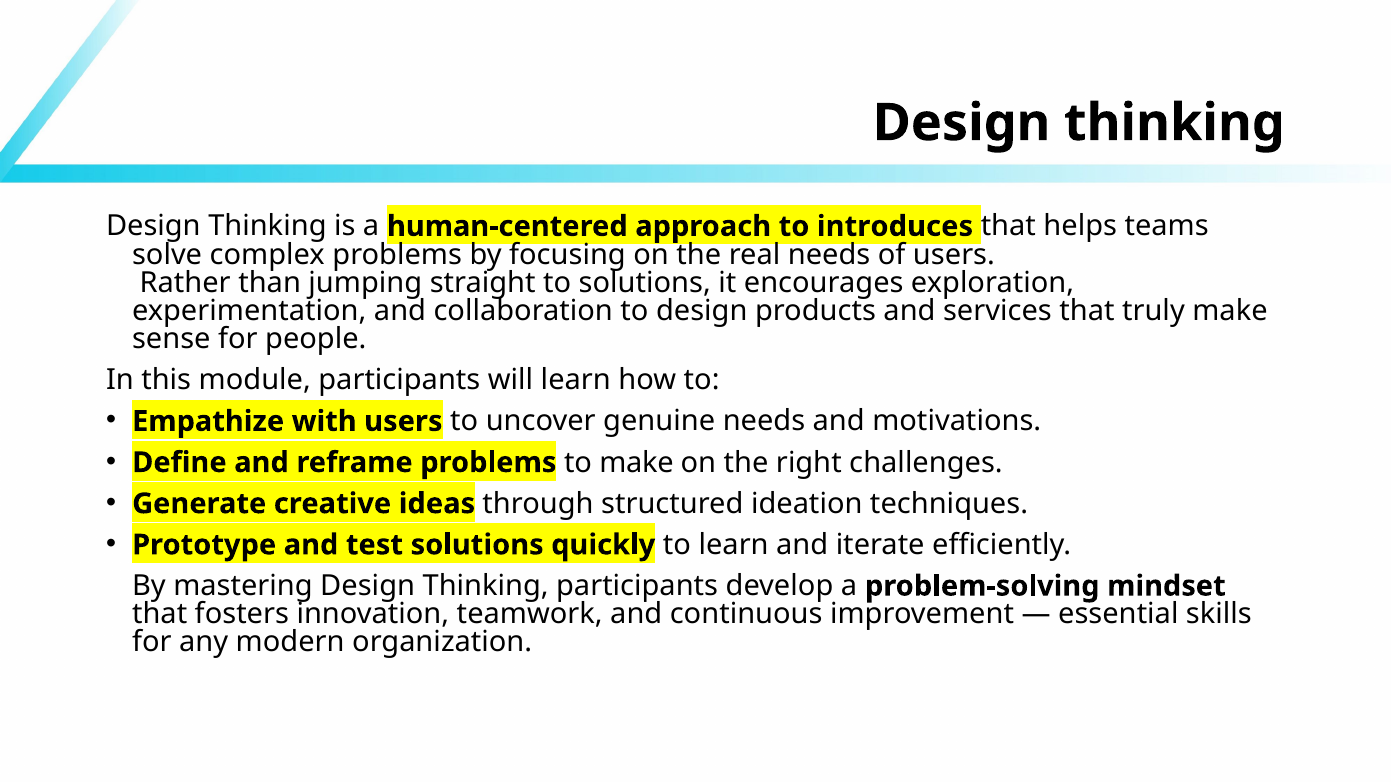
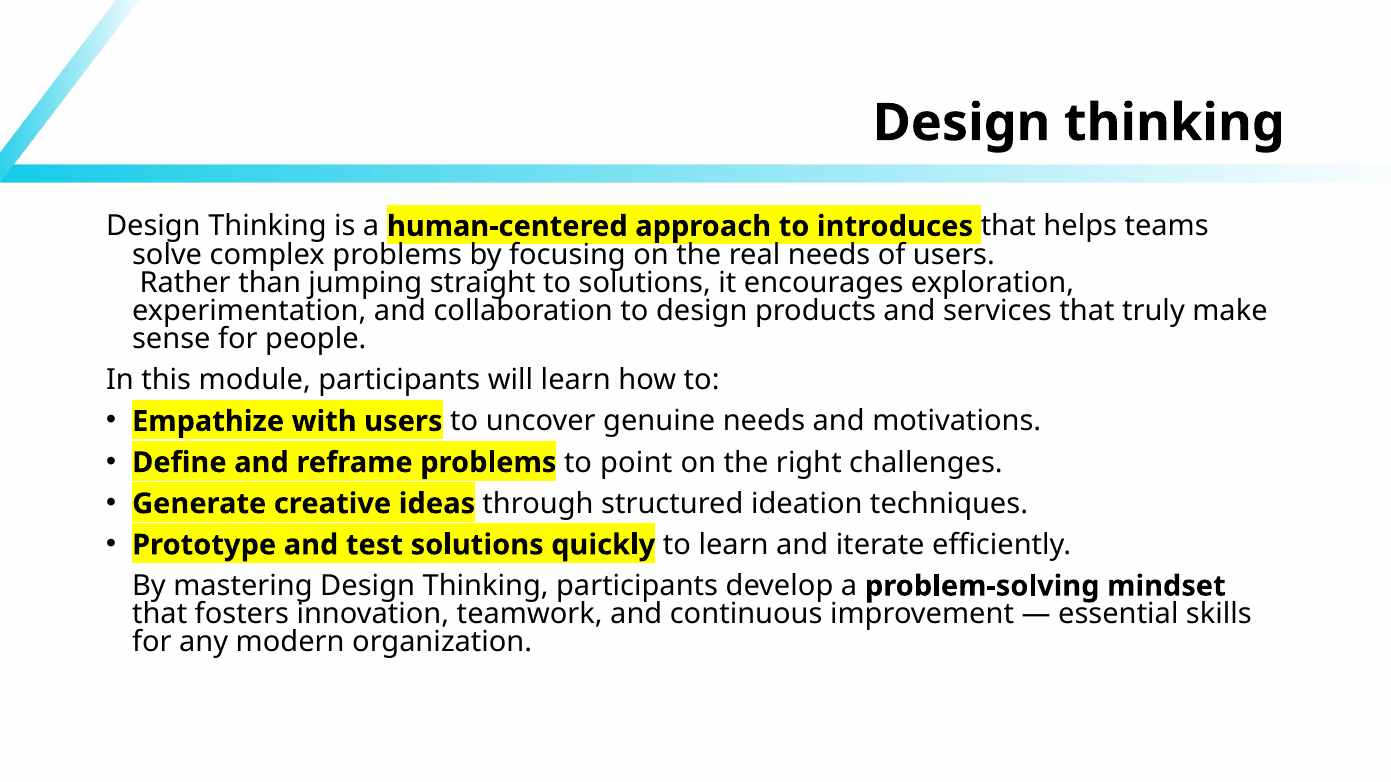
to make: make -> point (636, 463)
